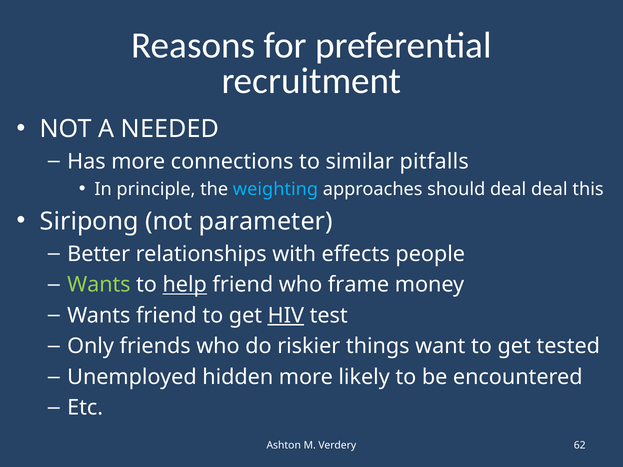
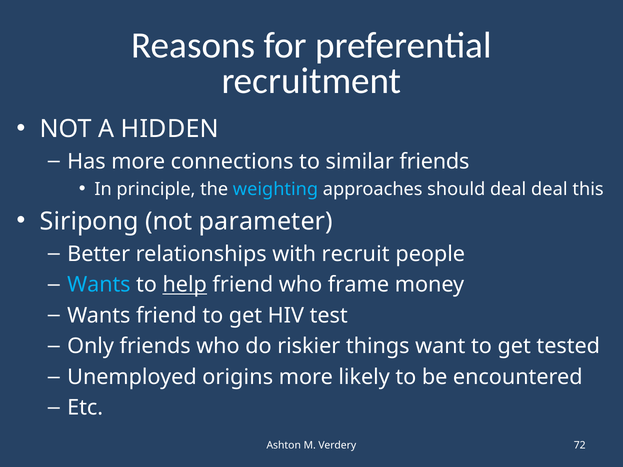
NEEDED: NEEDED -> HIDDEN (170, 129)
similar pitfalls: pitfalls -> friends (434, 162)
effects: effects -> recruit (356, 254)
Wants colour: light green -> light blue (99, 285)
HIV underline: present -> none (286, 316)
hidden: hidden -> origins (238, 377)
62: 62 -> 72 (580, 445)
